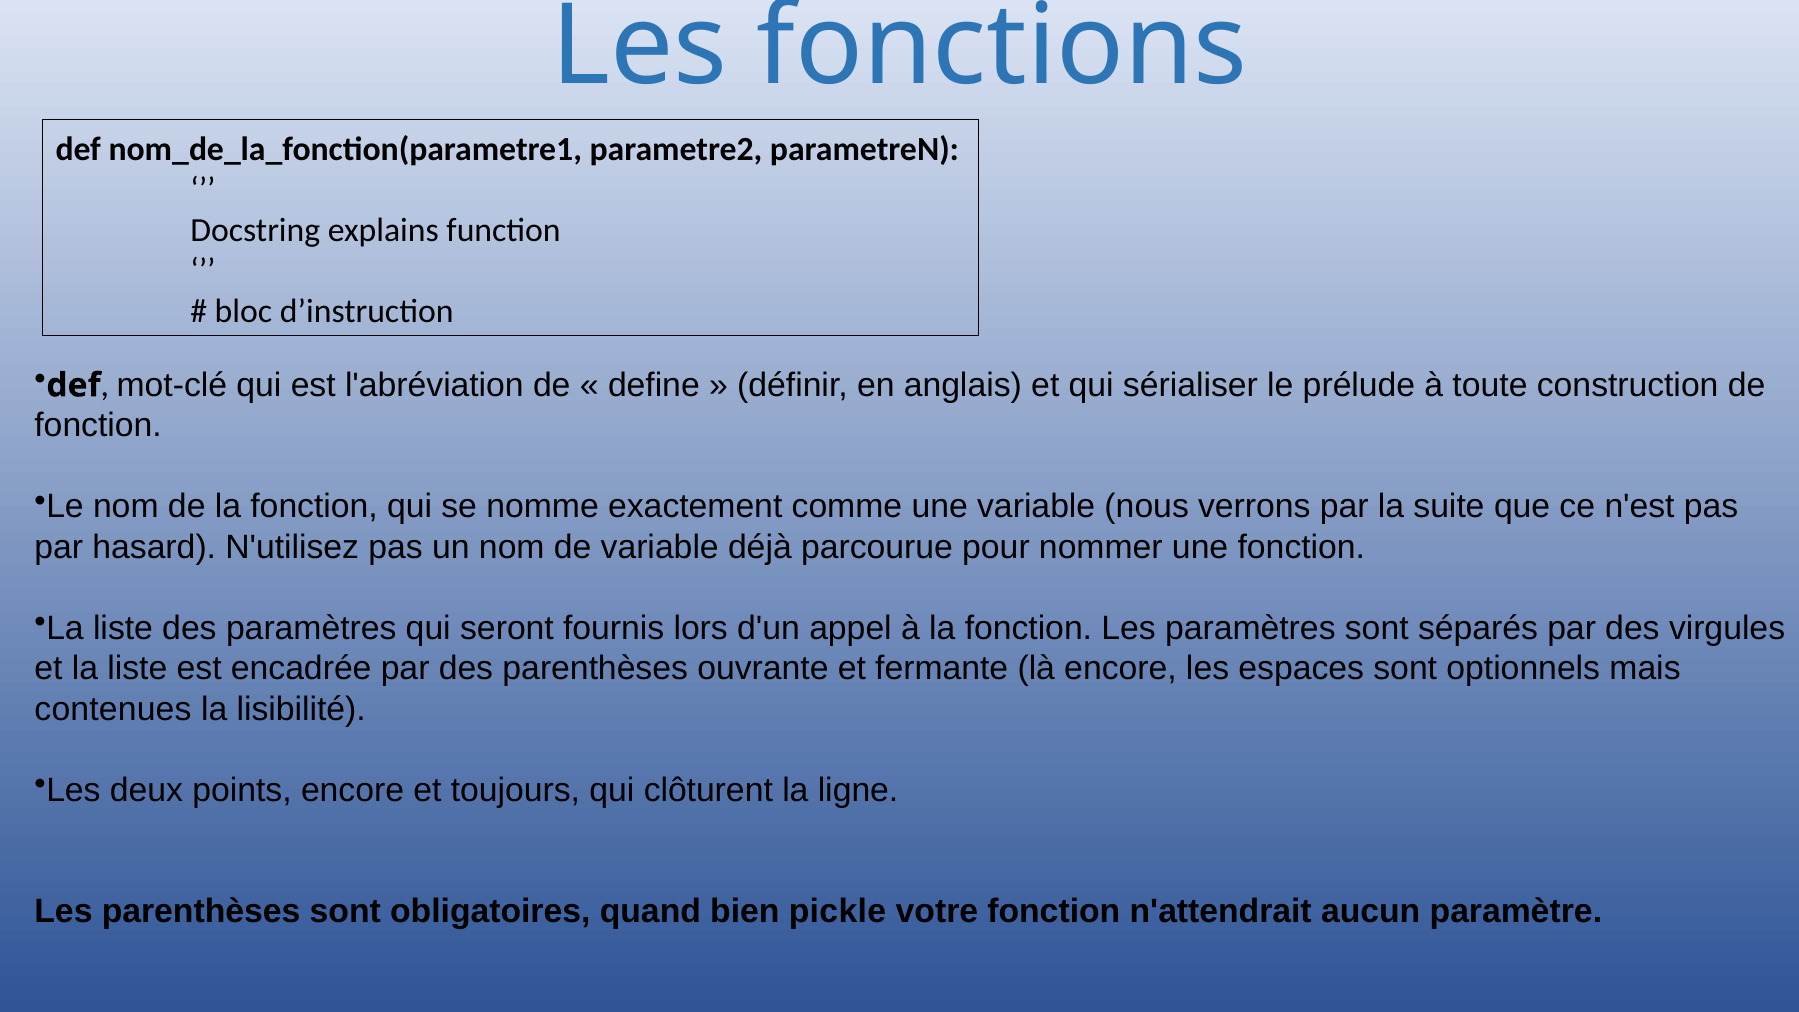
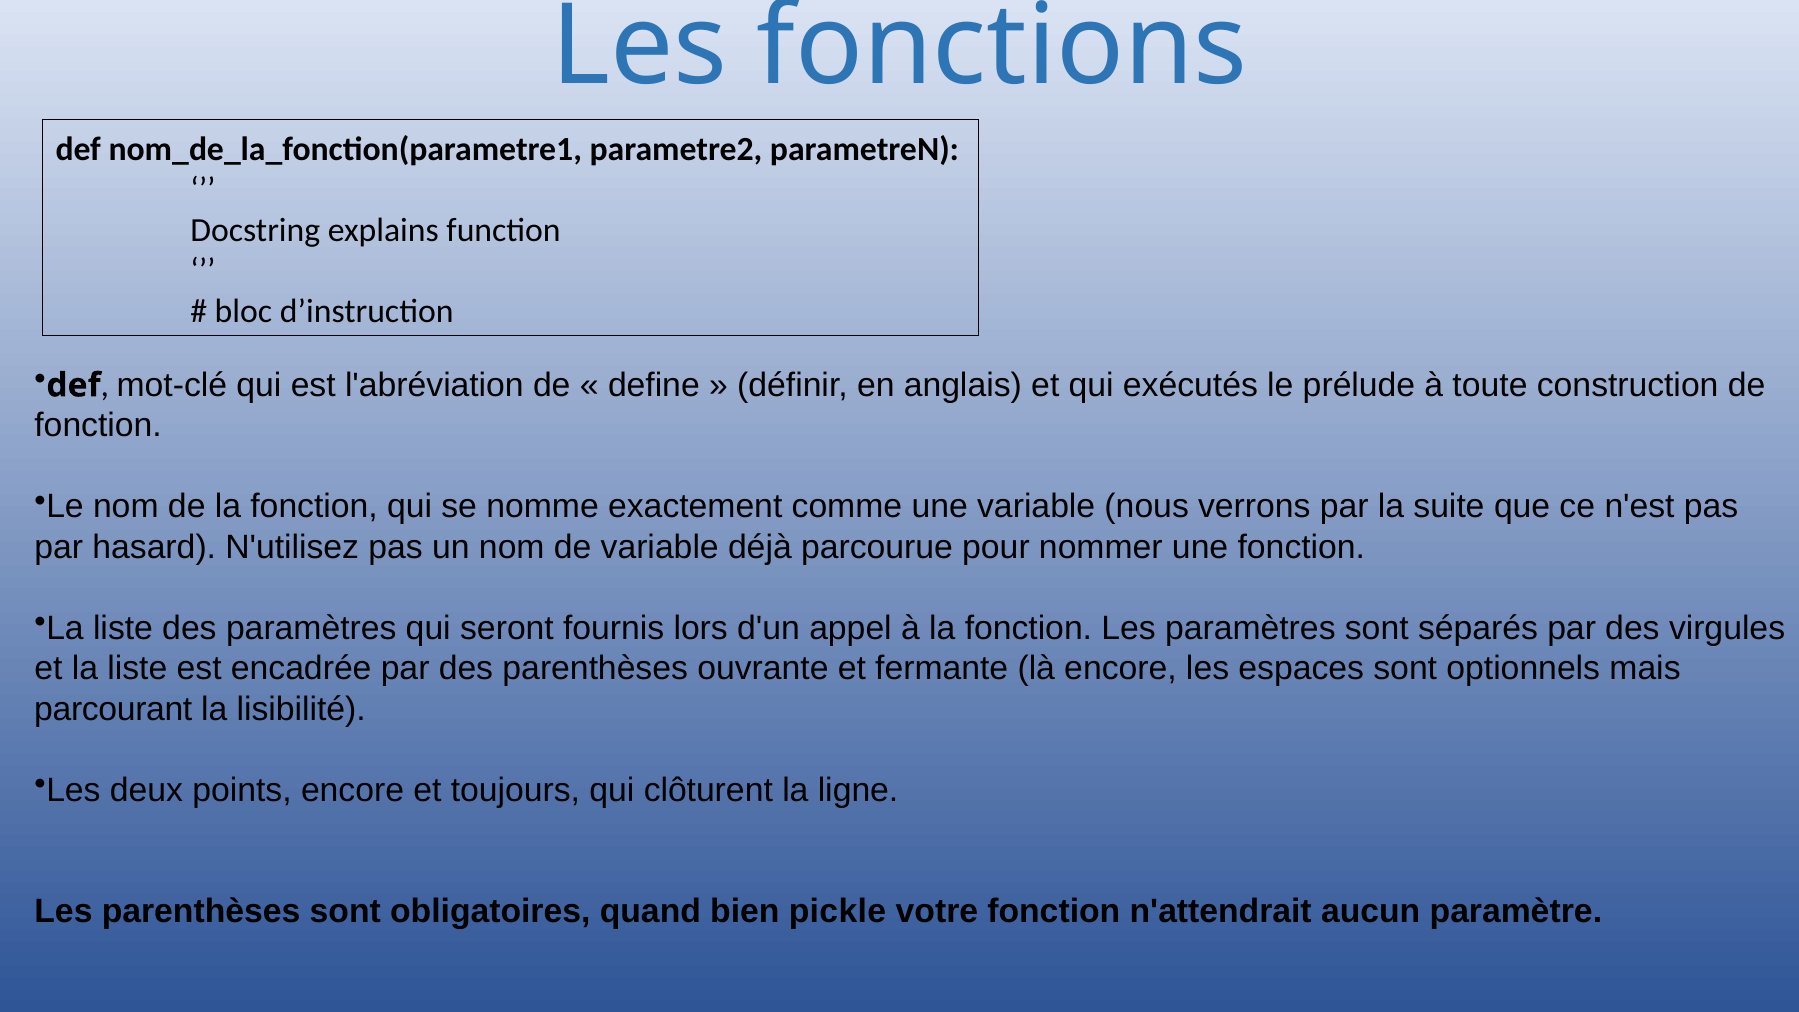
sérialiser: sérialiser -> exécutés (1190, 385)
contenues: contenues -> parcourant (113, 709)
